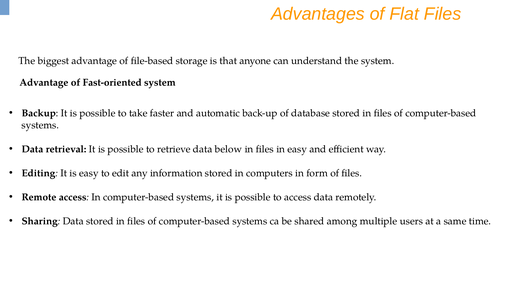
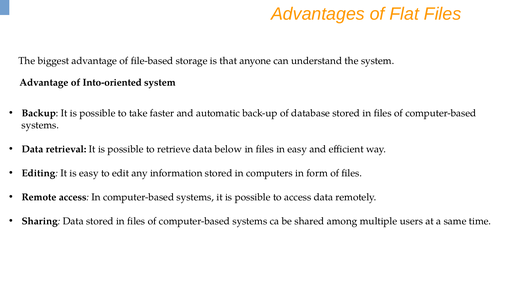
Fast-oriented: Fast-oriented -> Into-oriented (112, 82)
